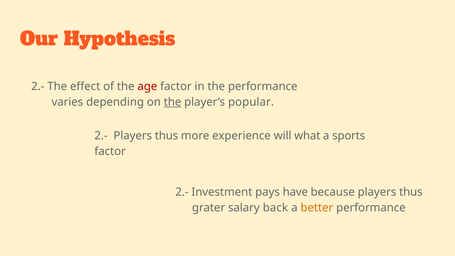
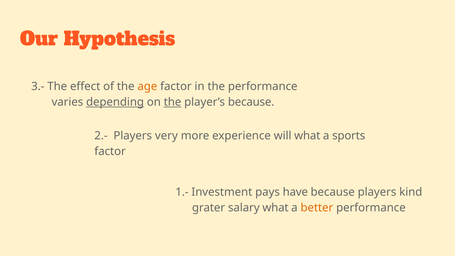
2.-: 2.- -> 3.- (38, 87)
age colour: red -> orange (147, 87)
depending underline: none -> present (115, 102)
player’s popular: popular -> because (251, 102)
2.- Players thus: thus -> very (166, 136)
2.-: 2.- -> 1.- (182, 192)
because players thus: thus -> kind (411, 192)
salary back: back -> what (275, 208)
